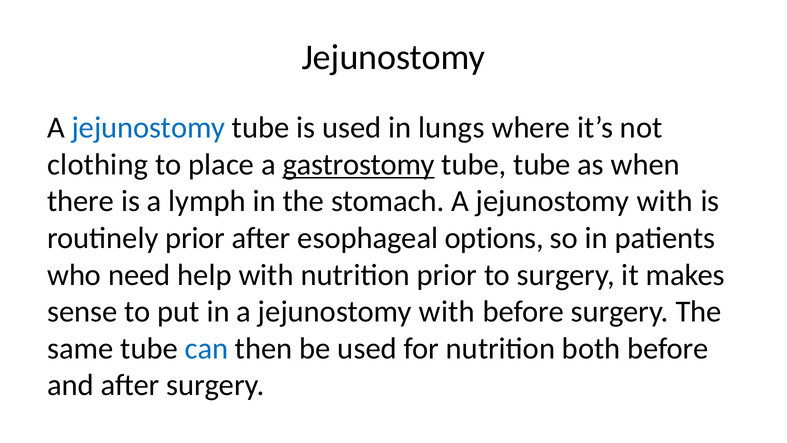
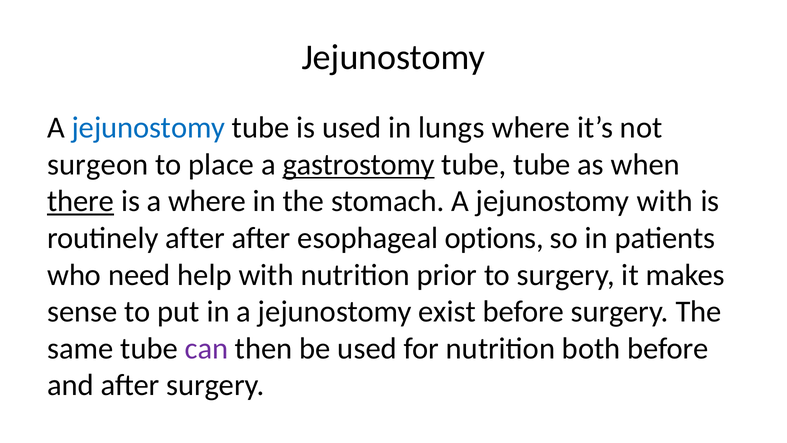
clothing: clothing -> surgeon (98, 164)
there underline: none -> present (81, 201)
a lymph: lymph -> where (207, 201)
routinely prior: prior -> after (195, 238)
in a jejunostomy with: with -> exist (447, 311)
can colour: blue -> purple (206, 348)
